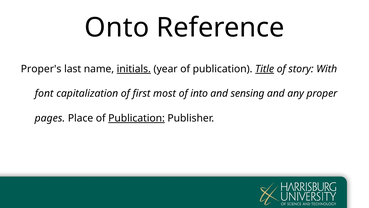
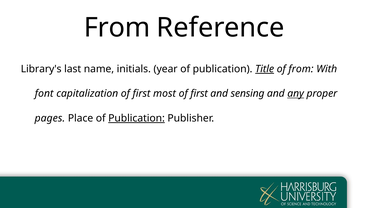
Onto: Onto -> From (117, 28)
Proper's: Proper's -> Library's (41, 69)
initials underline: present -> none (134, 69)
of story: story -> from (301, 69)
into: into -> first (199, 93)
any underline: none -> present (296, 93)
